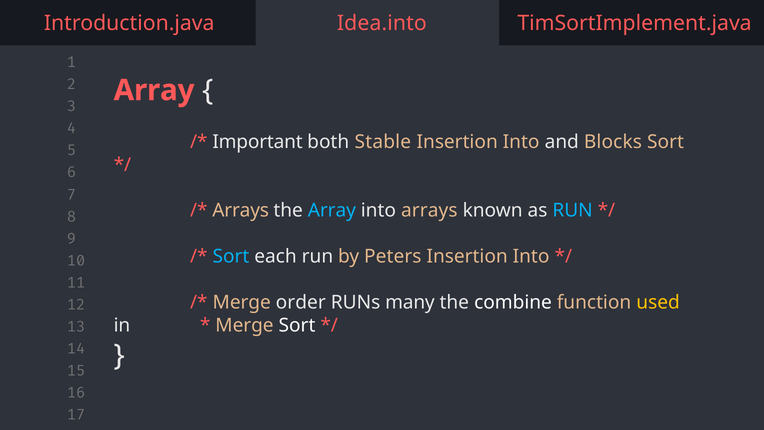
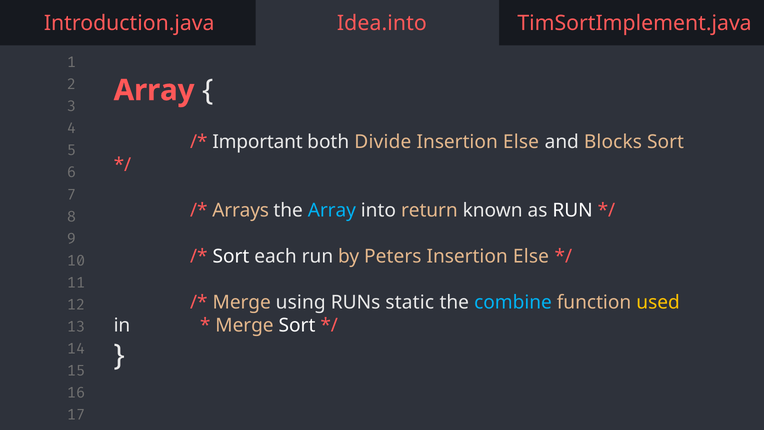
Stable: Stable -> Divide (383, 142)
Into: Into -> Else (521, 142)
into arrays: arrays -> return (429, 211)
RUN colour: light blue -> white (573, 211)
Sort colour: light blue -> white (231, 256)
Into: Into -> Else (531, 256)
order: order -> using (301, 302)
many: many -> static (410, 302)
combine colour: white -> light blue (513, 302)
